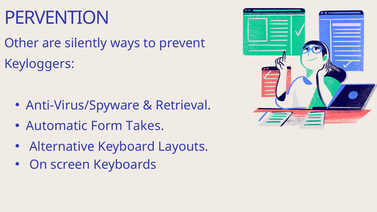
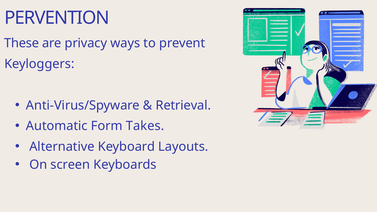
Other: Other -> These (22, 43)
silently: silently -> privacy (86, 43)
